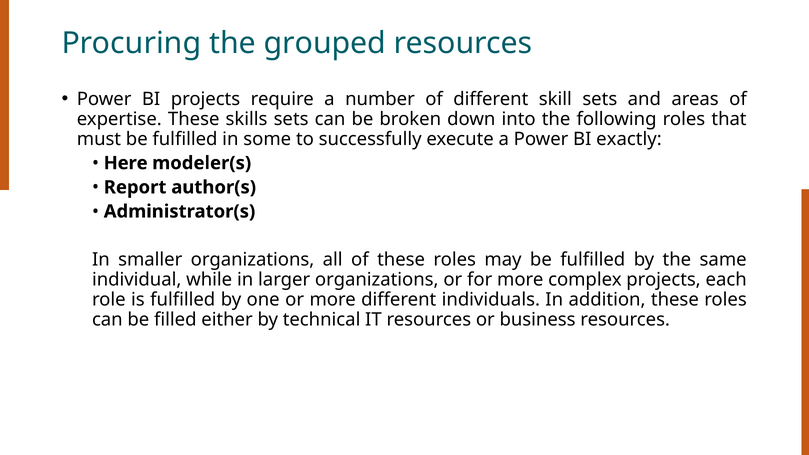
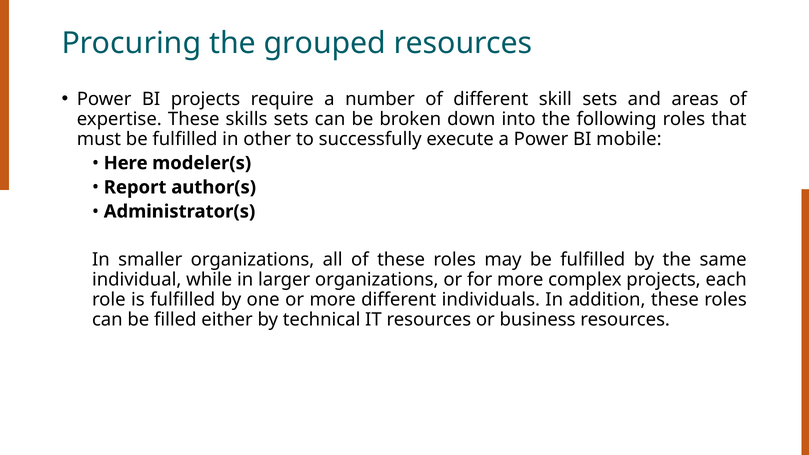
some: some -> other (267, 139)
exactly: exactly -> mobile (629, 139)
